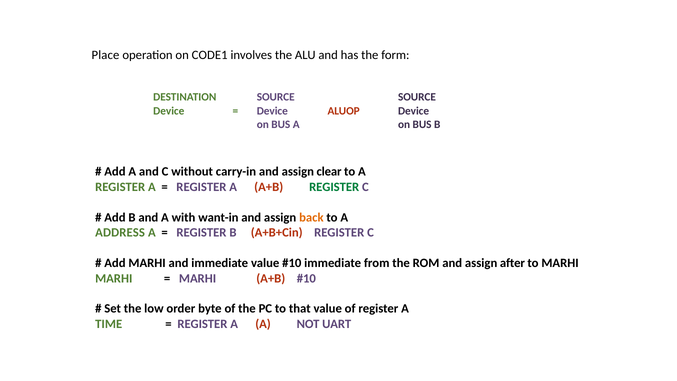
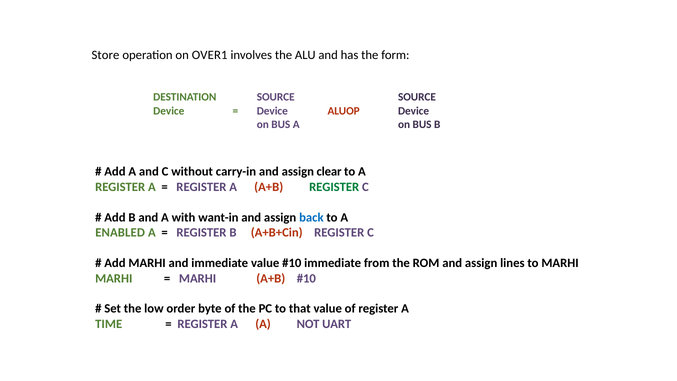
Place: Place -> Store (105, 55)
CODE1: CODE1 -> OVER1 (210, 55)
back colour: orange -> blue (311, 217)
ADDRESS: ADDRESS -> ENABLED (120, 232)
after: after -> lines (512, 263)
